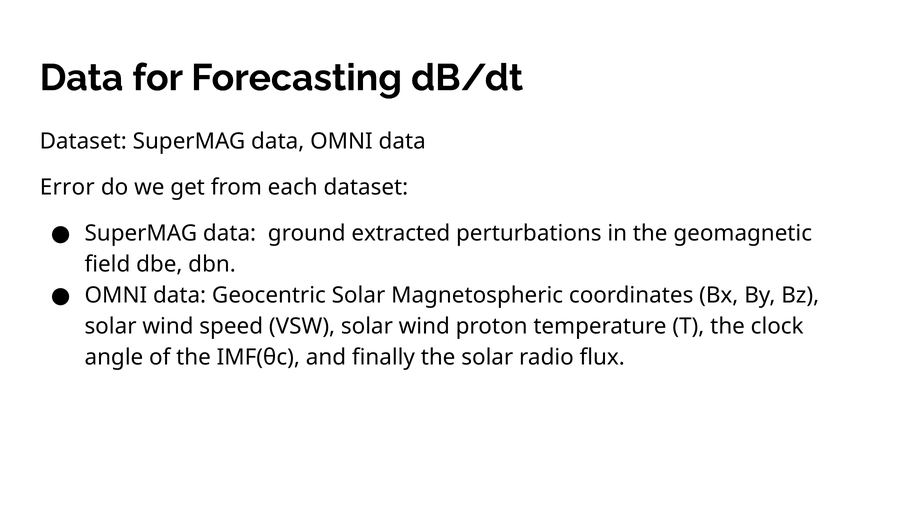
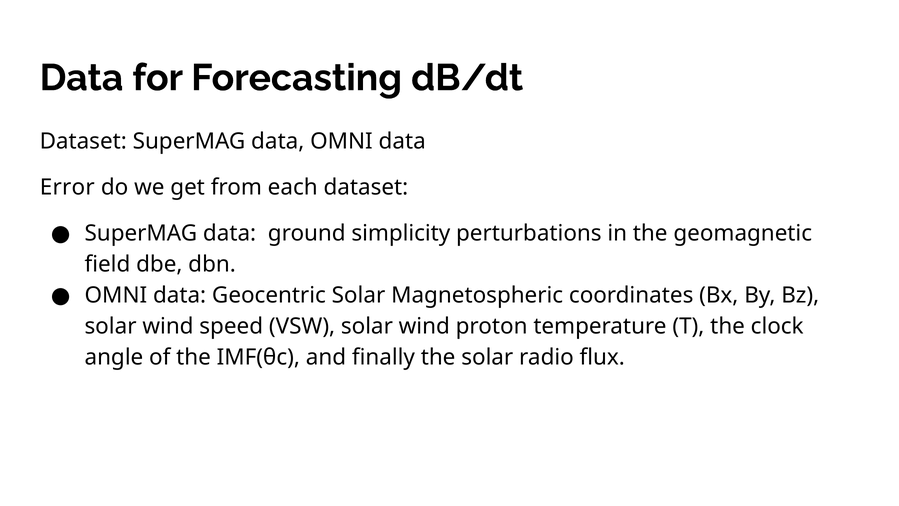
extracted: extracted -> simplicity (401, 233)
